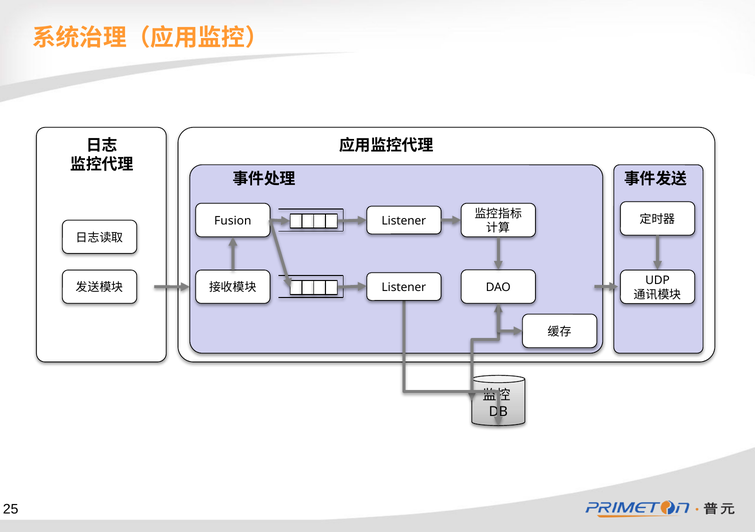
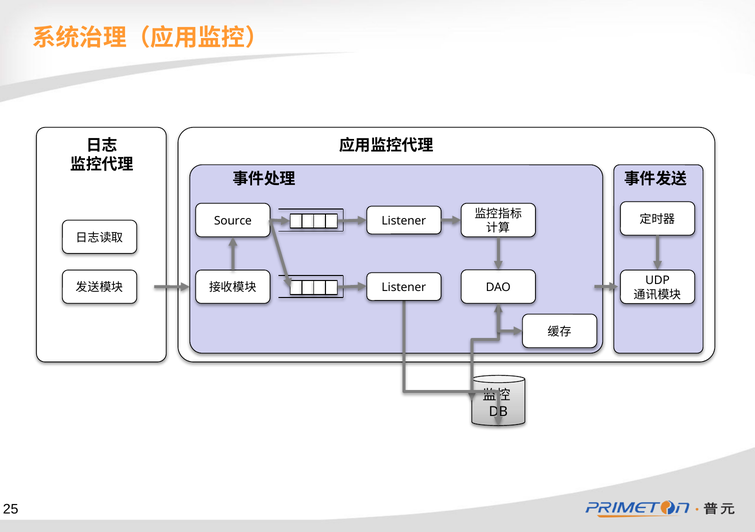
Fusion: Fusion -> Source (233, 221)
